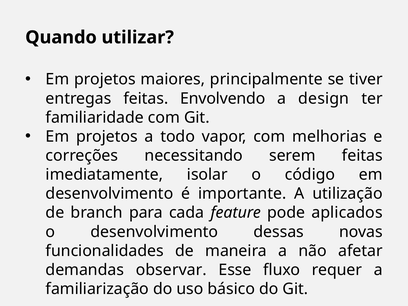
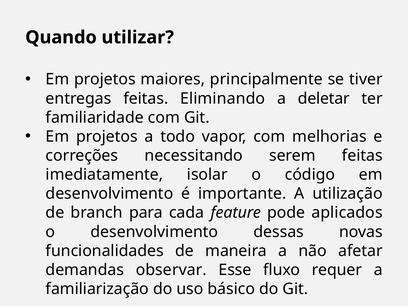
Envolvendo: Envolvendo -> Eliminando (223, 98)
design: design -> deletar (324, 98)
